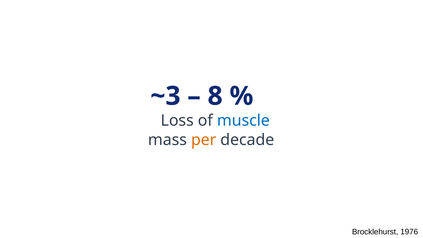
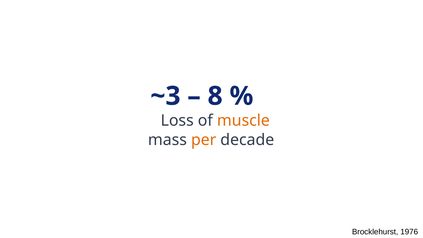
muscle colour: blue -> orange (243, 121)
